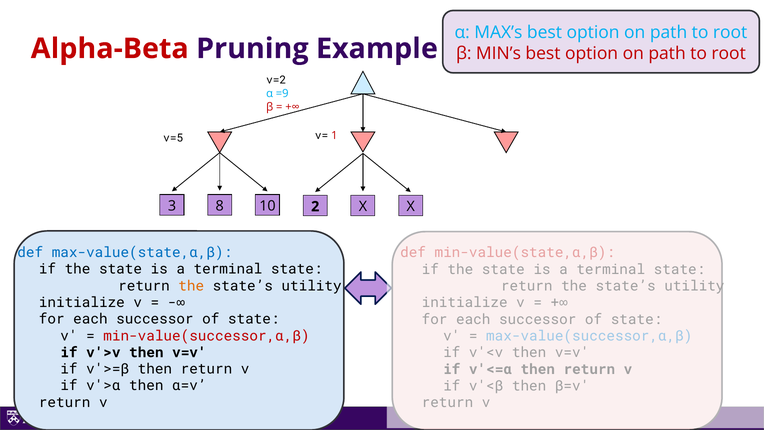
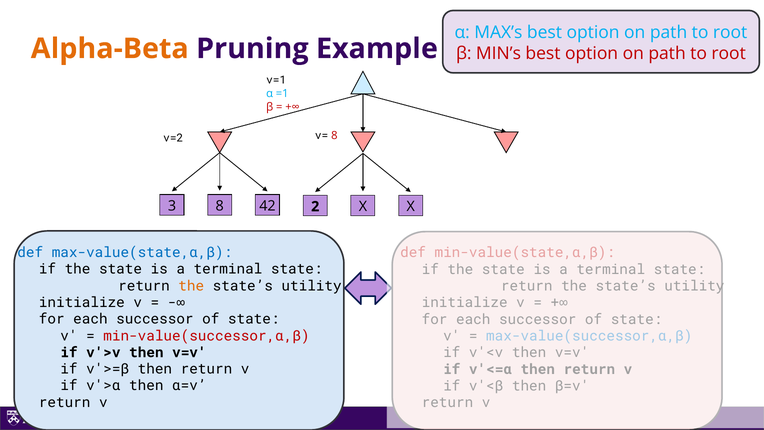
Alpha-Beta colour: red -> orange (110, 49)
v=2: v=2 -> v=1 (276, 80)
=9: =9 -> =1 (282, 93)
v=5: v=5 -> v=2 (173, 138)
v= 1: 1 -> 8 (334, 136)
10: 10 -> 42 (267, 206)
